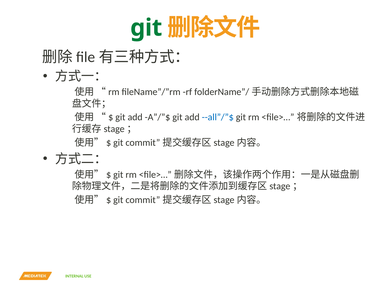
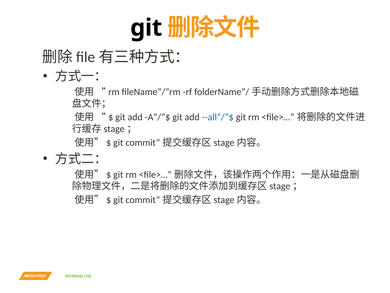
git colour: green -> black (146, 28)
